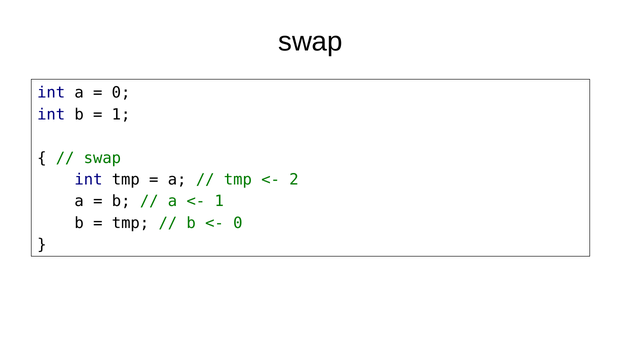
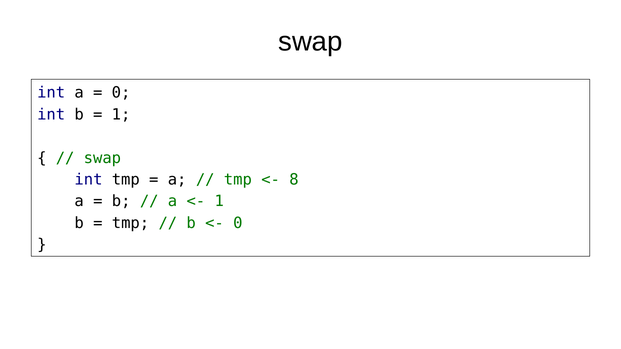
2: 2 -> 8 (294, 180)
